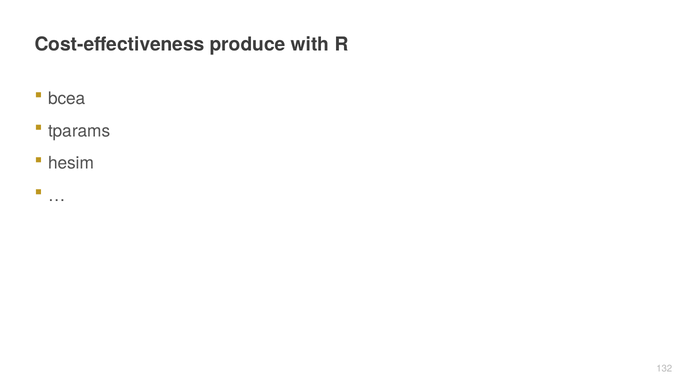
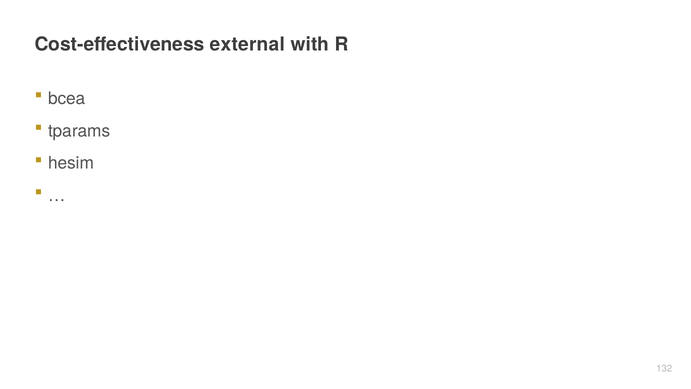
produce: produce -> external (247, 45)
